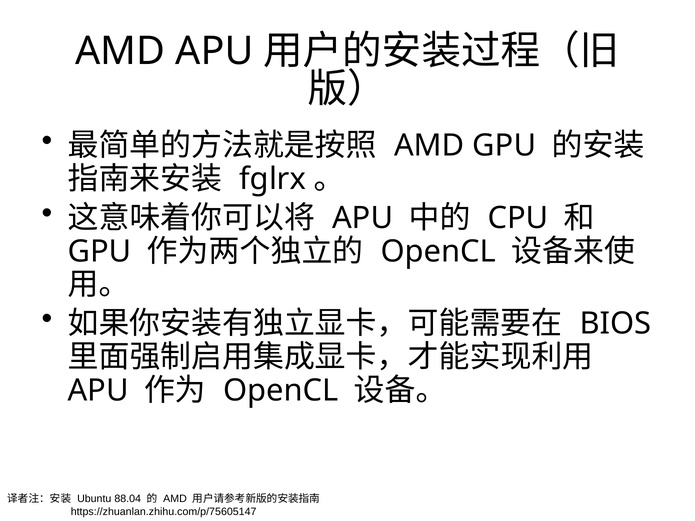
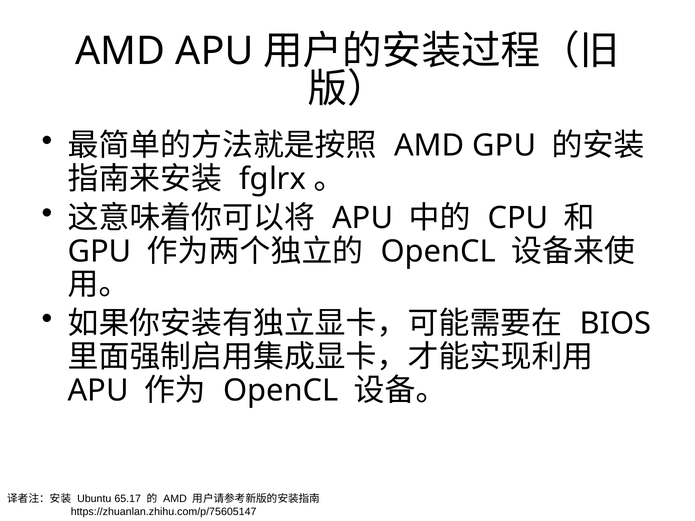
88.04: 88.04 -> 65.17 (128, 499)
